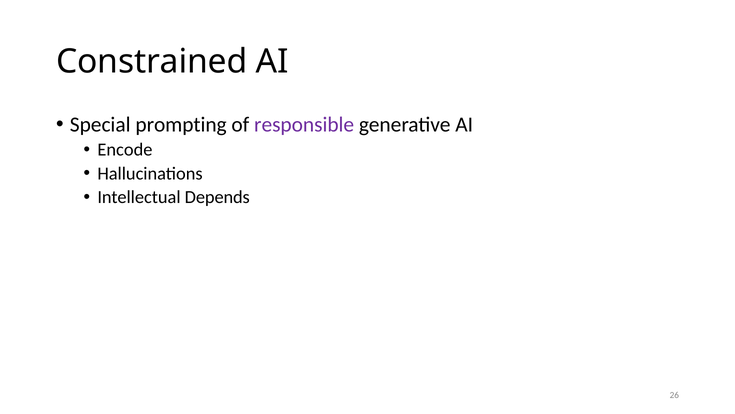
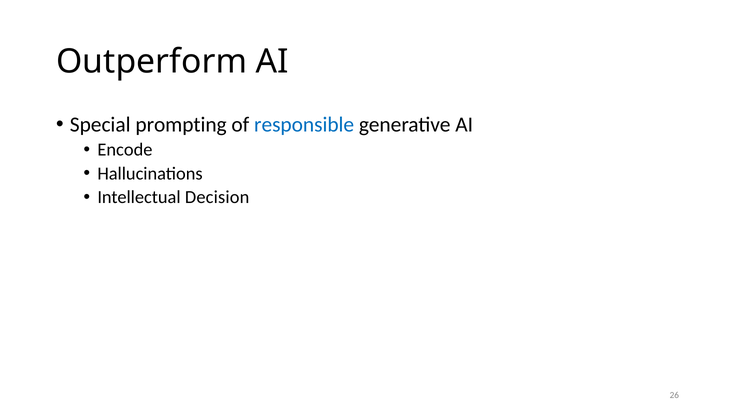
Constrained: Constrained -> Outperform (152, 62)
responsible colour: purple -> blue (304, 124)
Depends: Depends -> Decision (217, 197)
